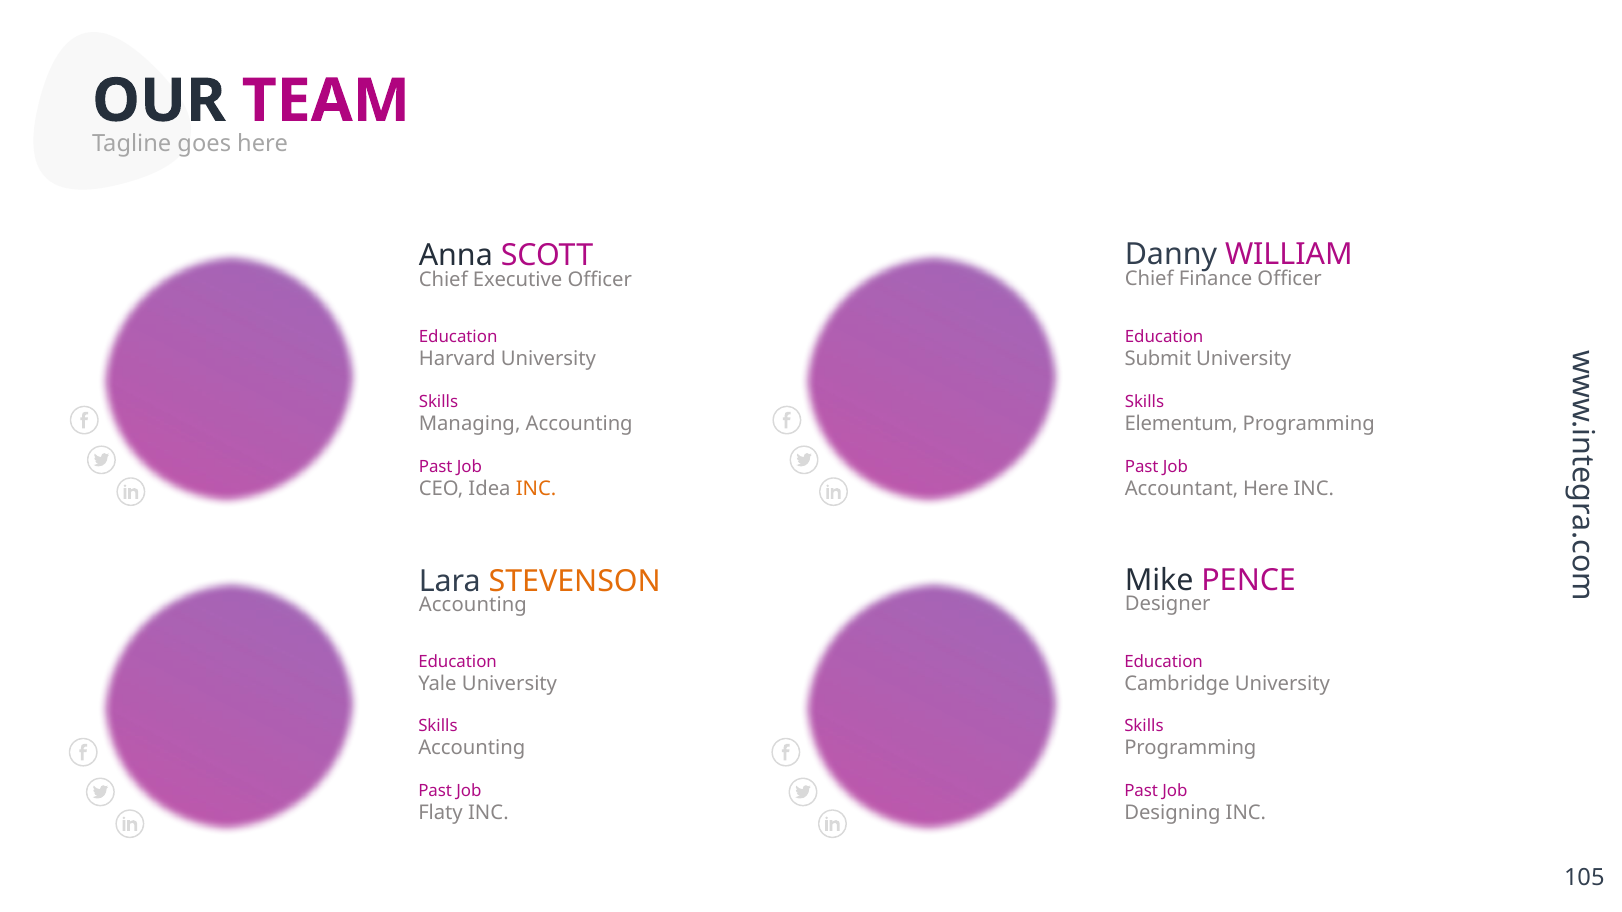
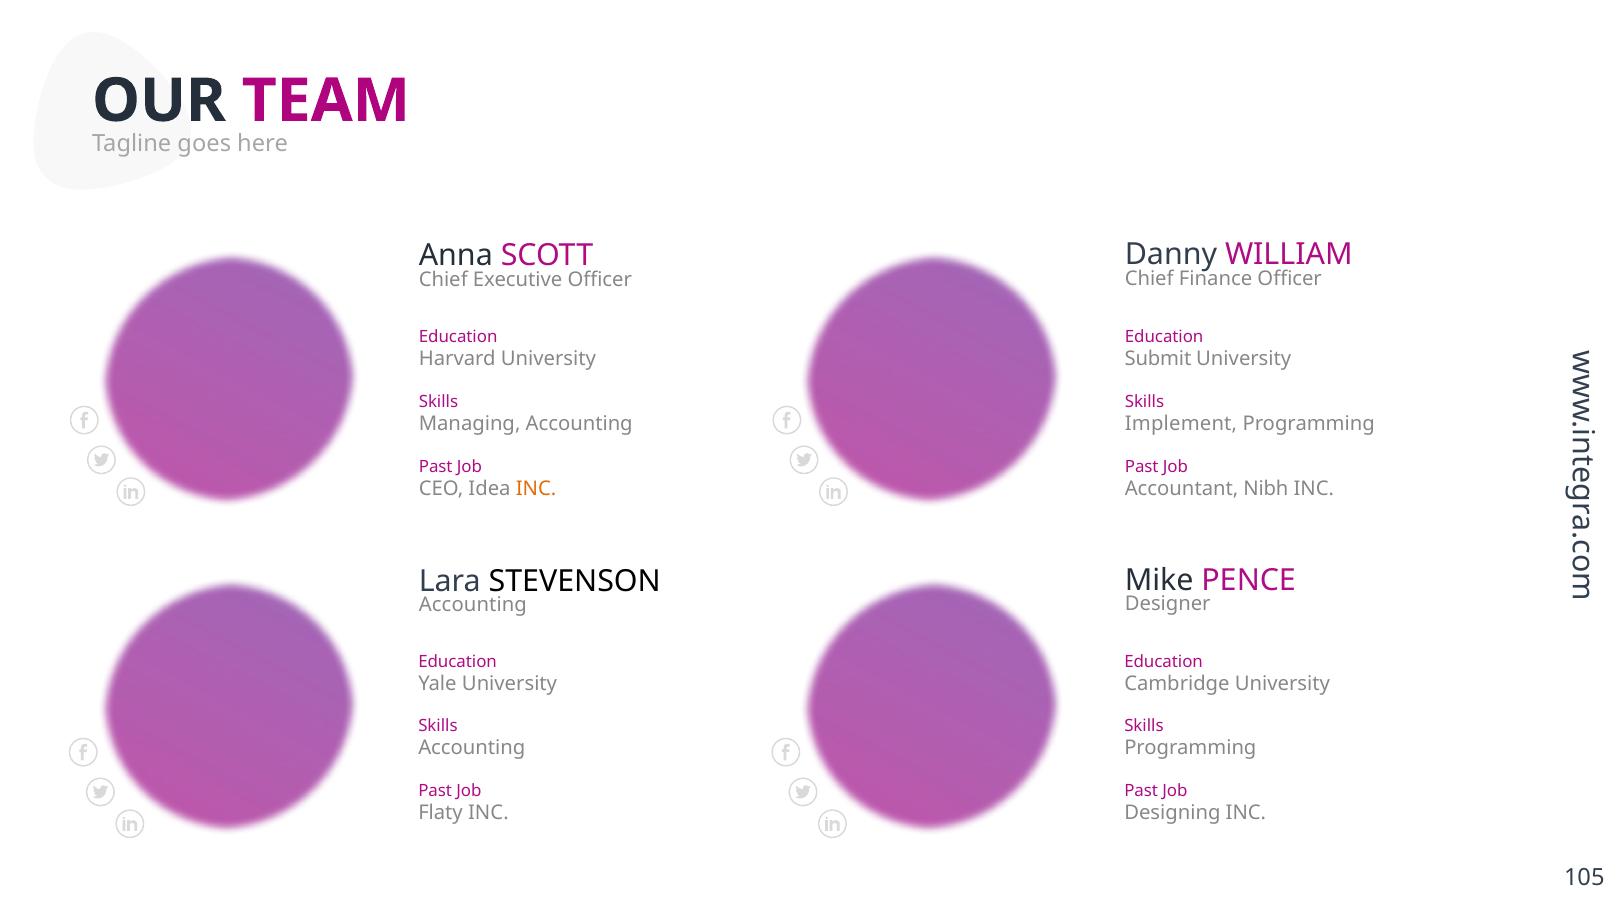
Elementum: Elementum -> Implement (1181, 423)
Accountant Here: Here -> Nibh (1266, 489)
STEVENSON colour: orange -> black (575, 581)
